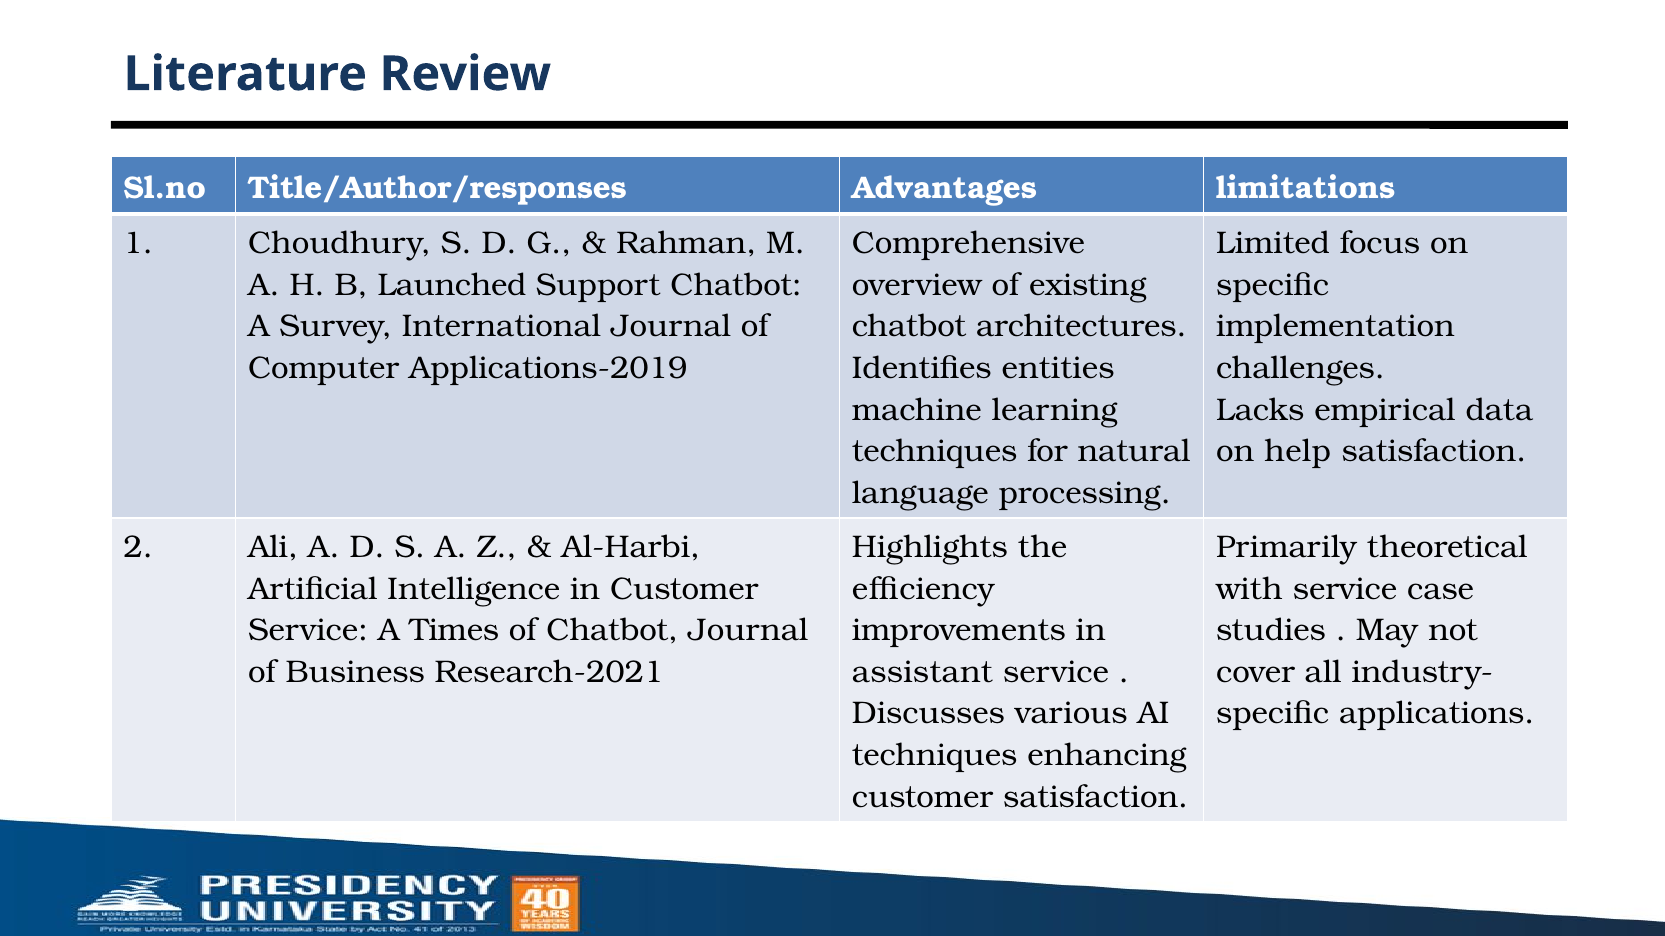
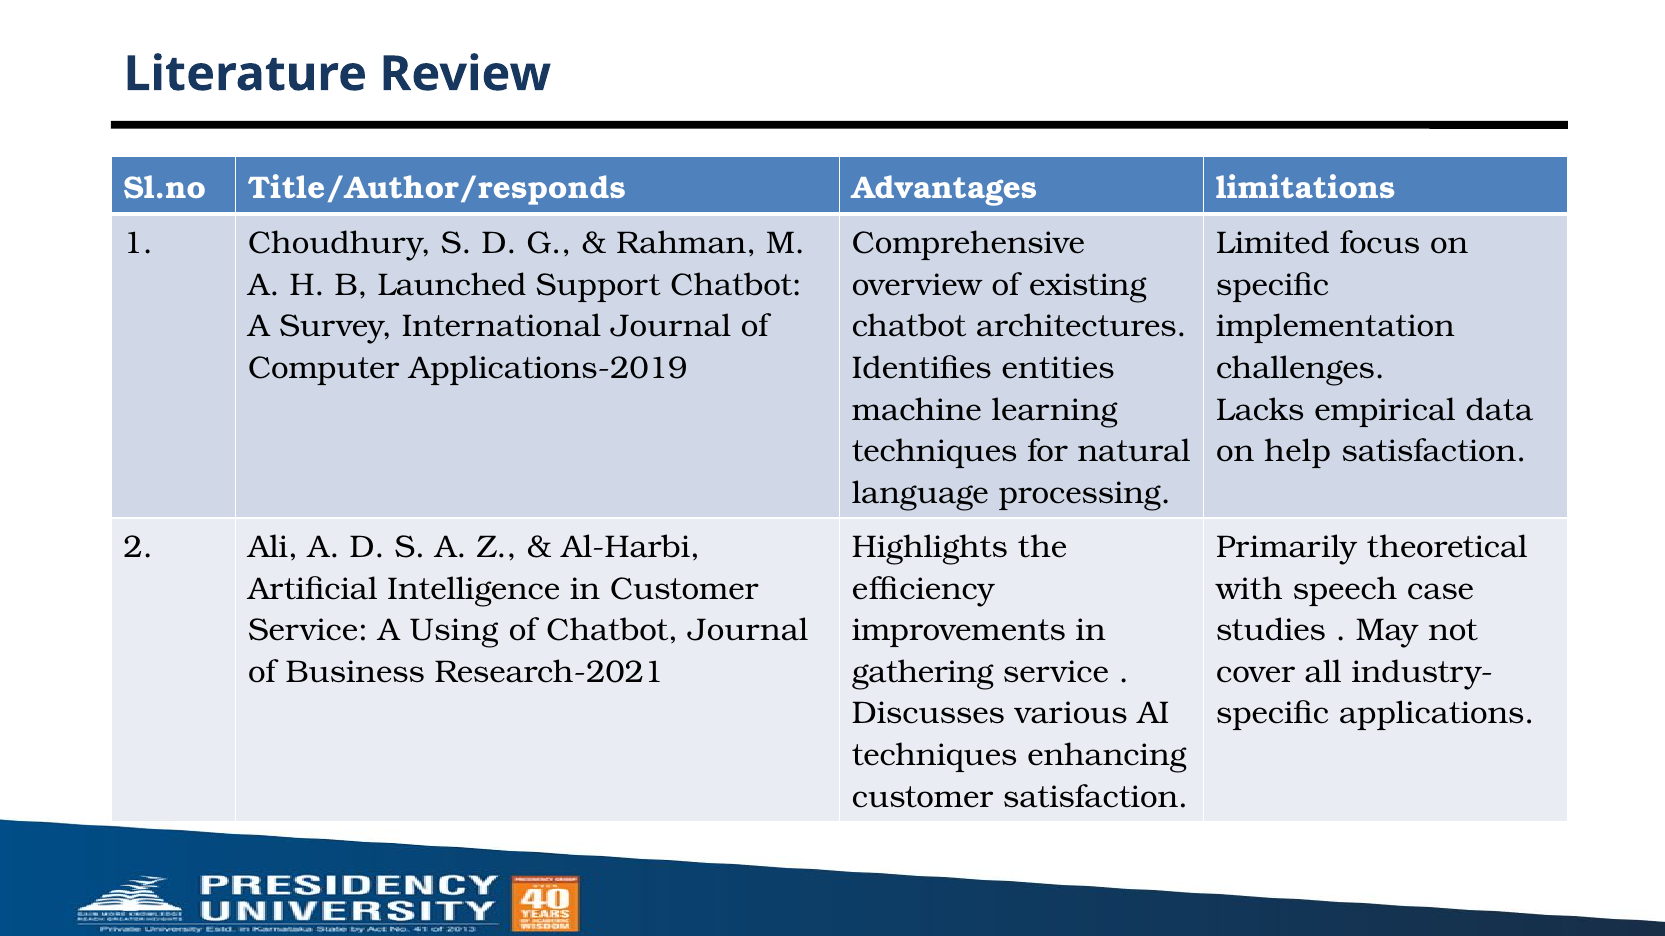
Title/Author/responses: Title/Author/responses -> Title/Author/responds (437, 188)
with service: service -> speech (1345, 589)
Times: Times -> Using (454, 631)
assistant: assistant -> gathering (923, 672)
